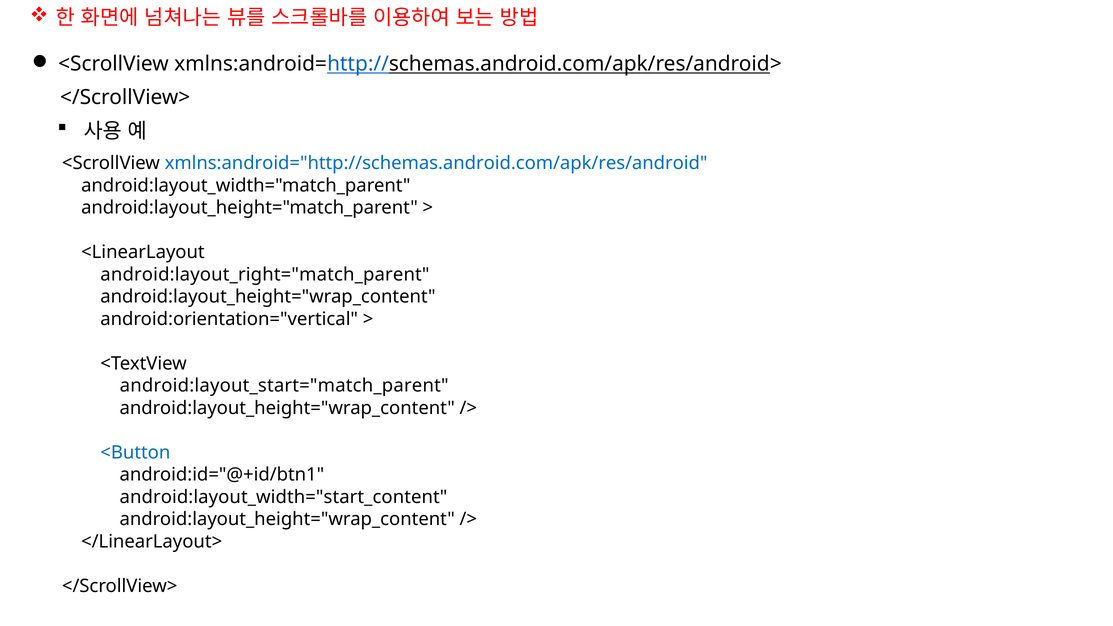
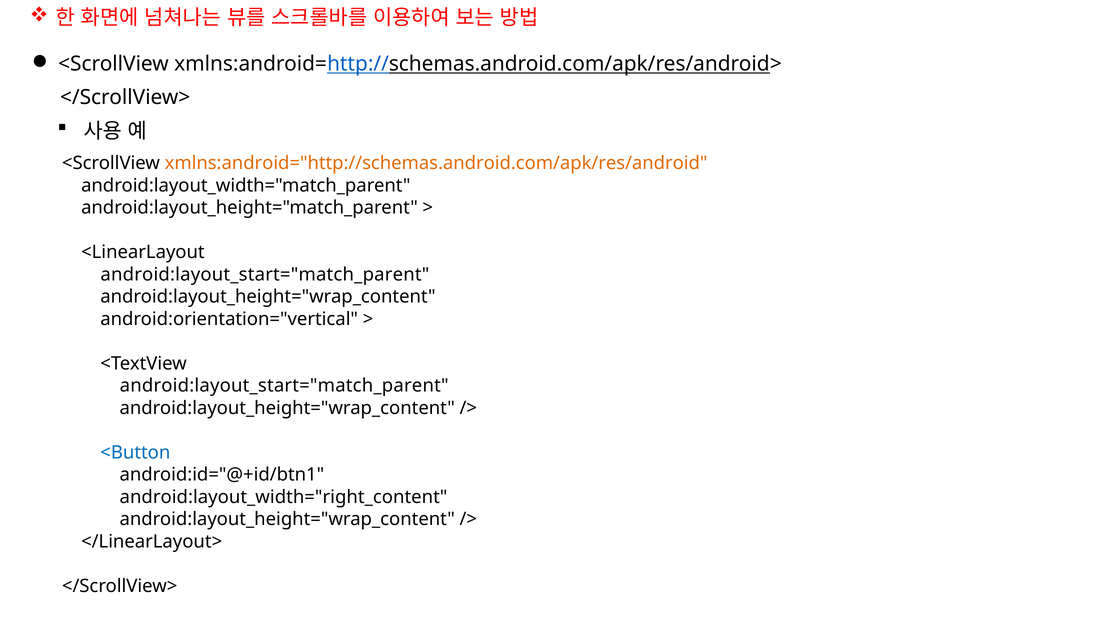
xmlns:android="http://schemas.android.com/apk/res/android colour: blue -> orange (436, 163)
android:layout_right="match_parent: android:layout_right="match_parent -> android:layout_start="match_parent (265, 275)
android:layout_width="start_content: android:layout_width="start_content -> android:layout_width="right_content (284, 497)
